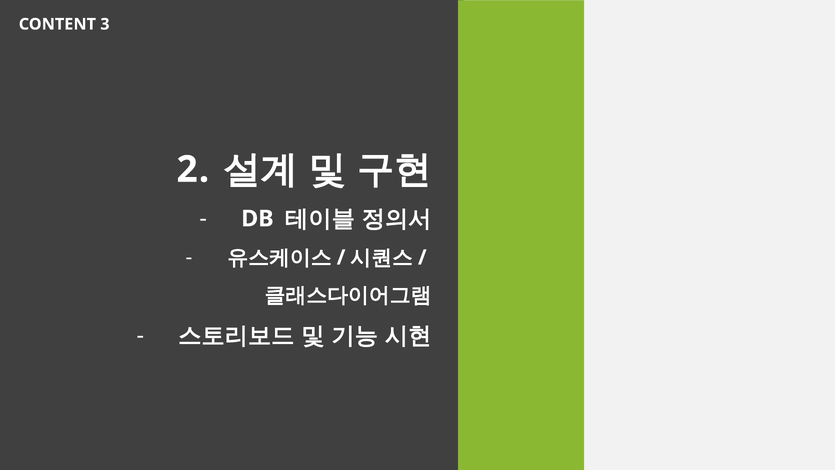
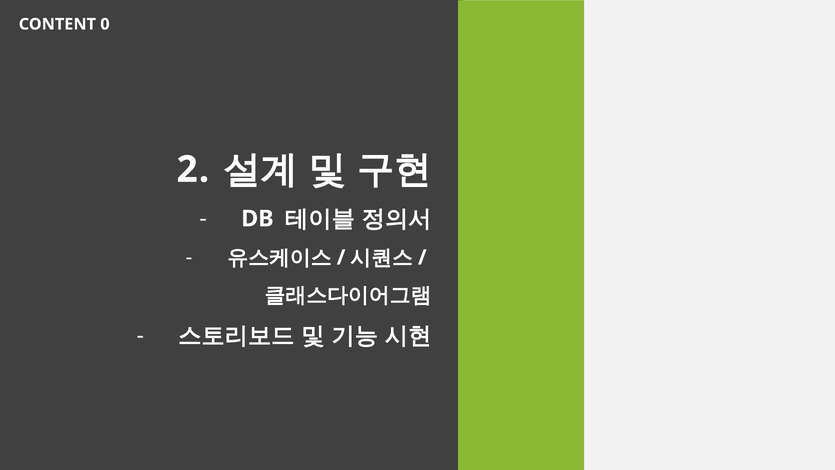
3: 3 -> 0 (105, 24)
